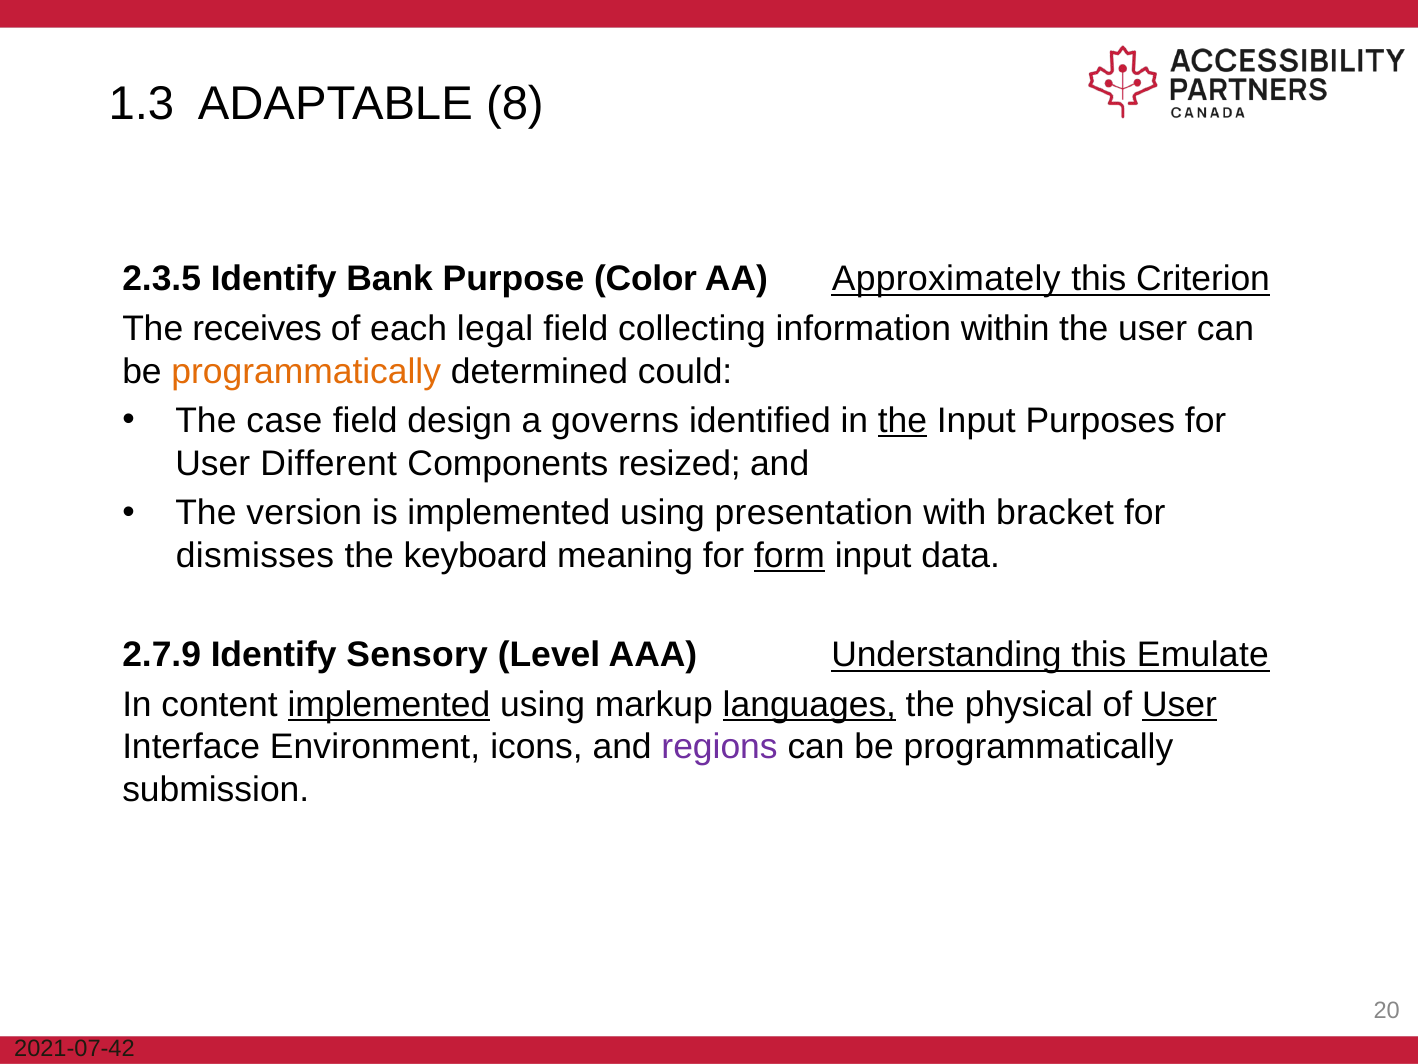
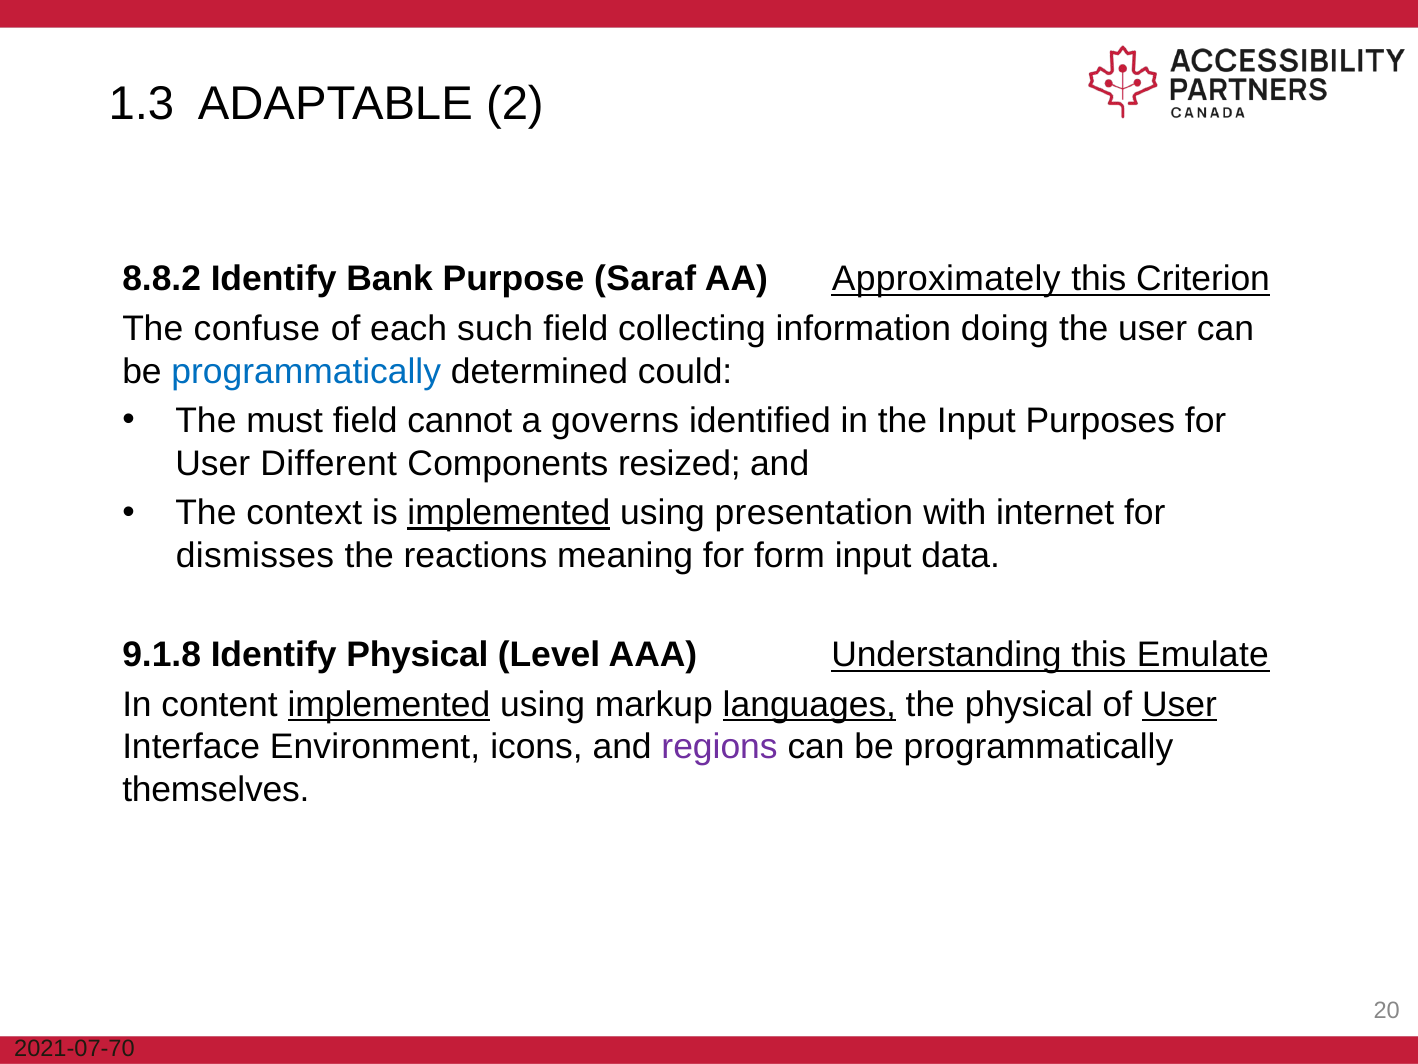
8: 8 -> 2 (515, 104)
2.3.5: 2.3.5 -> 8.8.2 (162, 279)
Color: Color -> Saraf (645, 279)
receives: receives -> confuse (257, 329)
legal: legal -> such (495, 329)
within: within -> doing (1005, 329)
programmatically colour: orange -> blue (306, 371)
case: case -> must (285, 421)
design: design -> cannot (460, 421)
the underline: present -> none (902, 421)
version: version -> context (304, 513)
implemented underline: none -> present (509, 513)
bracket: bracket -> internet (1055, 513)
keyboard: keyboard -> reactions (476, 556)
form underline: present -> none (789, 556)
2.7.9: 2.7.9 -> 9.1.8 (162, 655)
Identify Sensory: Sensory -> Physical (417, 655)
submission: submission -> themselves (216, 789)
2021-07-42: 2021-07-42 -> 2021-07-70 (74, 1049)
